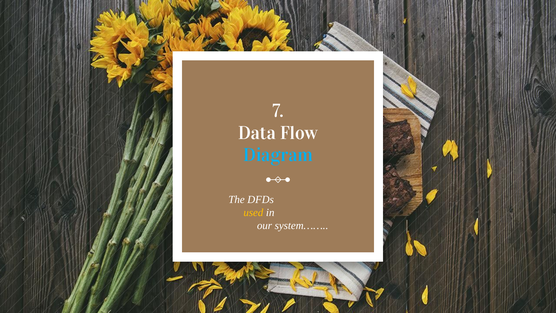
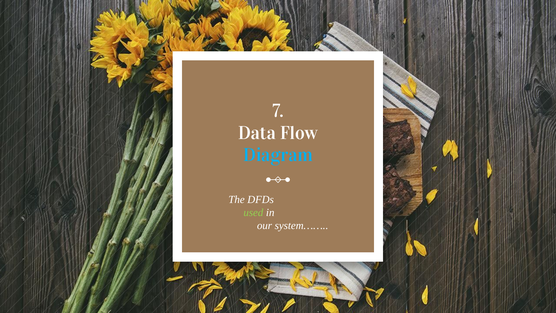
used colour: yellow -> light green (253, 212)
